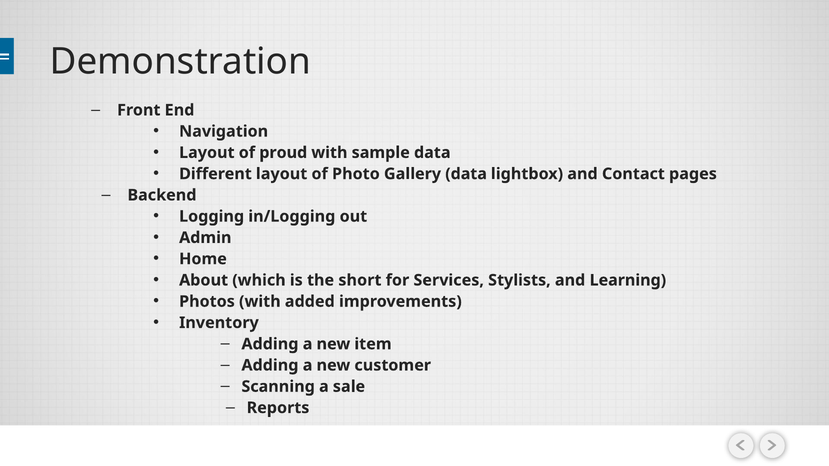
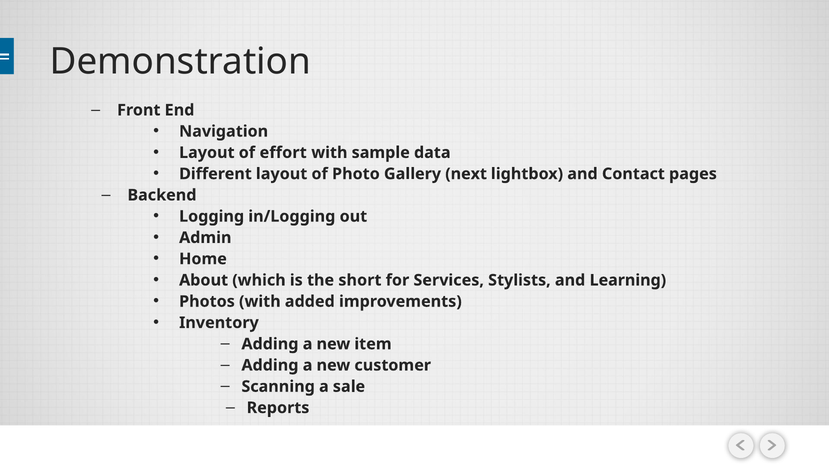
proud: proud -> effort (283, 153)
Gallery data: data -> next (466, 174)
